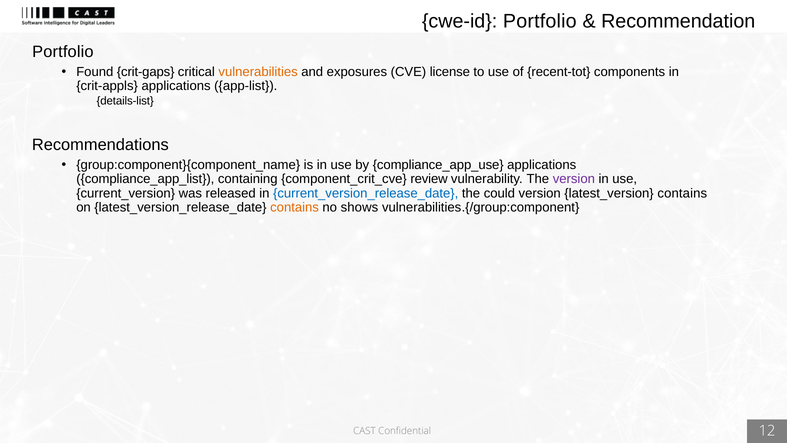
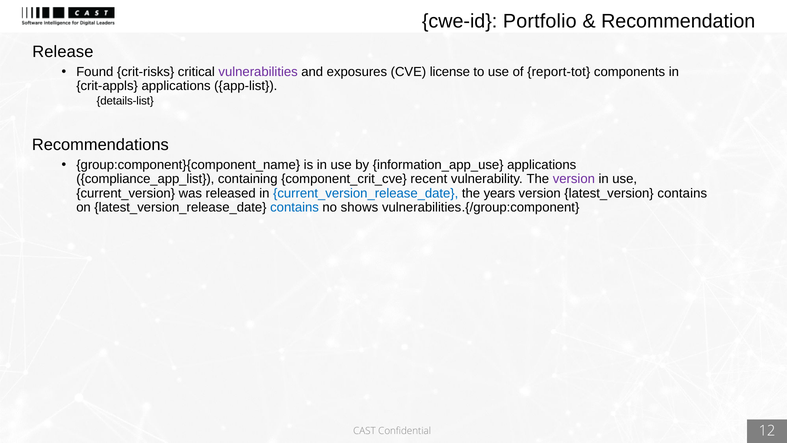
Portfolio: Portfolio -> Release (63, 52)
crit-gaps: crit-gaps -> crit-risks (146, 72)
vulnerabilities colour: orange -> purple (258, 72)
recent-tot: recent-tot -> report-tot (559, 72)
compliance_app_use: compliance_app_use -> information_app_use (438, 165)
review: review -> recent (429, 179)
could: could -> years (499, 193)
contains colour: orange -> blue (295, 207)
